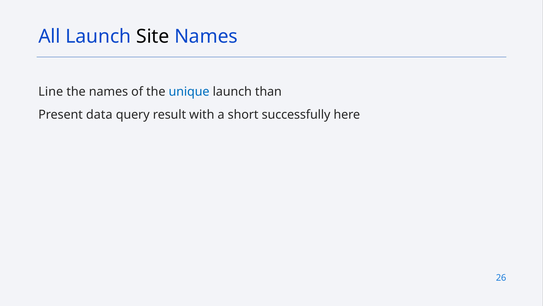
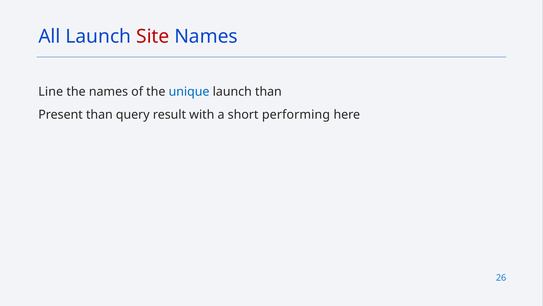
Site colour: black -> red (153, 36)
Present data: data -> than (99, 114)
successfully: successfully -> performing (296, 114)
